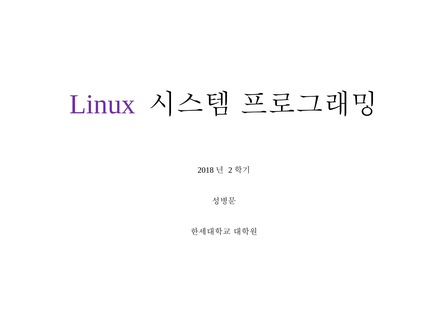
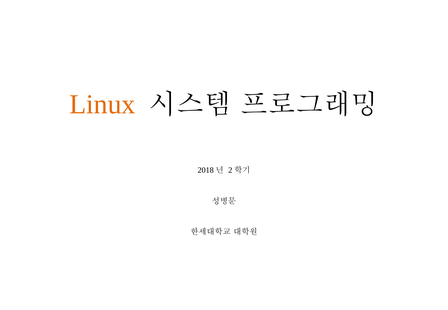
Linux colour: purple -> orange (102, 105)
